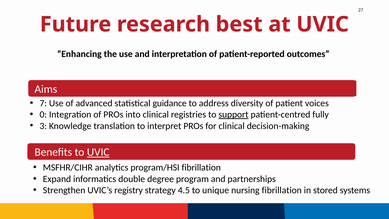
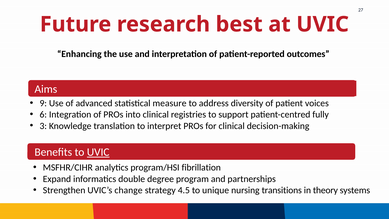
7: 7 -> 9 (43, 103)
guidance: guidance -> measure (170, 103)
0: 0 -> 6 (43, 114)
support underline: present -> none (233, 114)
registry: registry -> change (129, 190)
nursing fibrillation: fibrillation -> transitions (282, 190)
stored: stored -> theory (325, 190)
